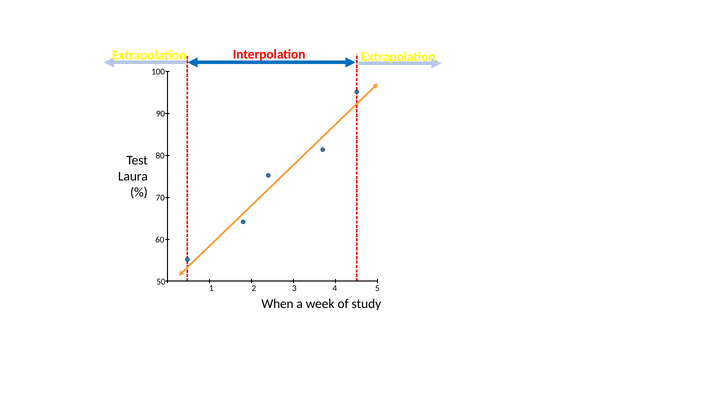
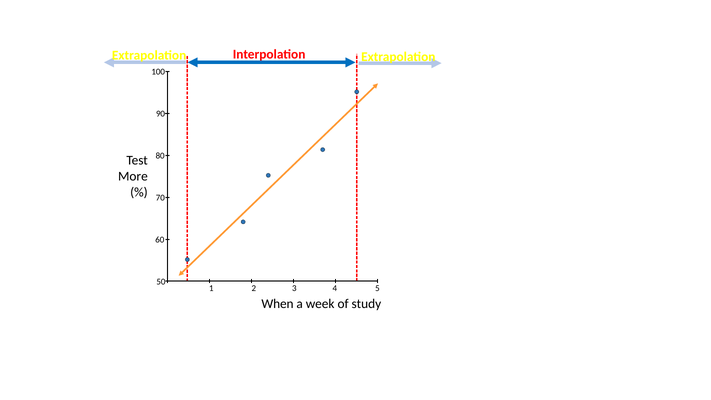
Laura: Laura -> More (133, 176)
